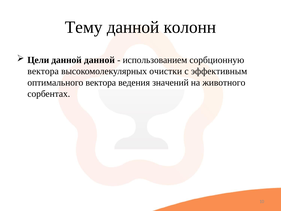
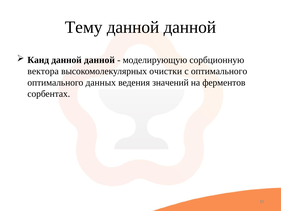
колонн: колонн -> данной (190, 27)
Цели: Цели -> Канд (38, 60)
использованием: использованием -> моделирующую (155, 60)
с эффективным: эффективным -> оптимального (219, 71)
оптимального вектора: вектора -> данных (101, 82)
животного: животного -> ферментов (224, 82)
